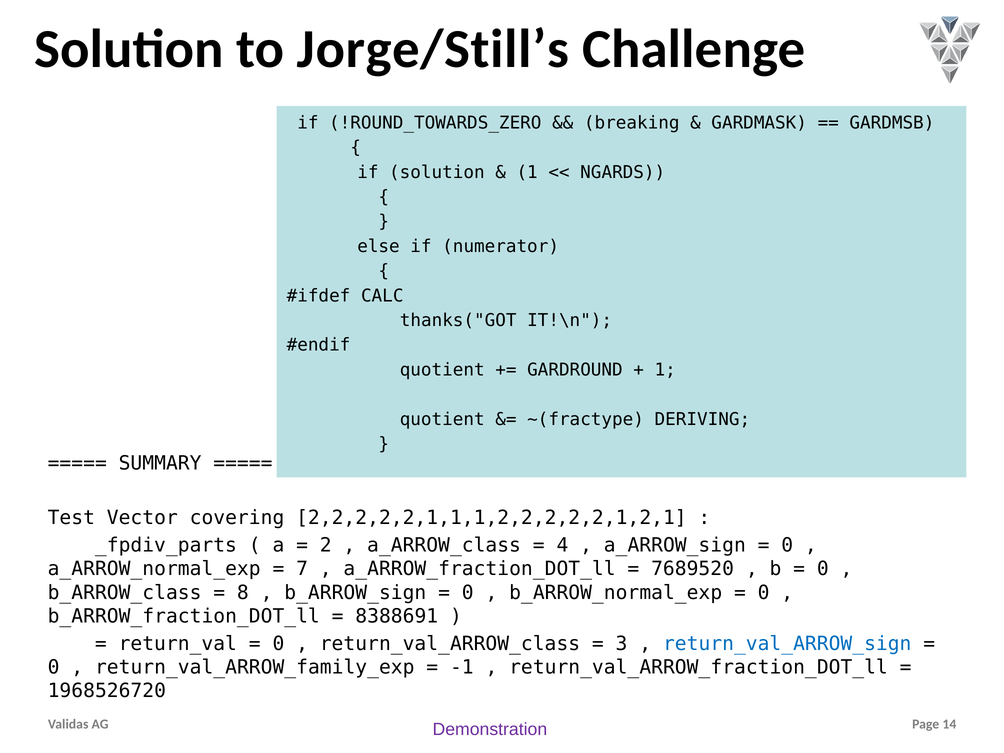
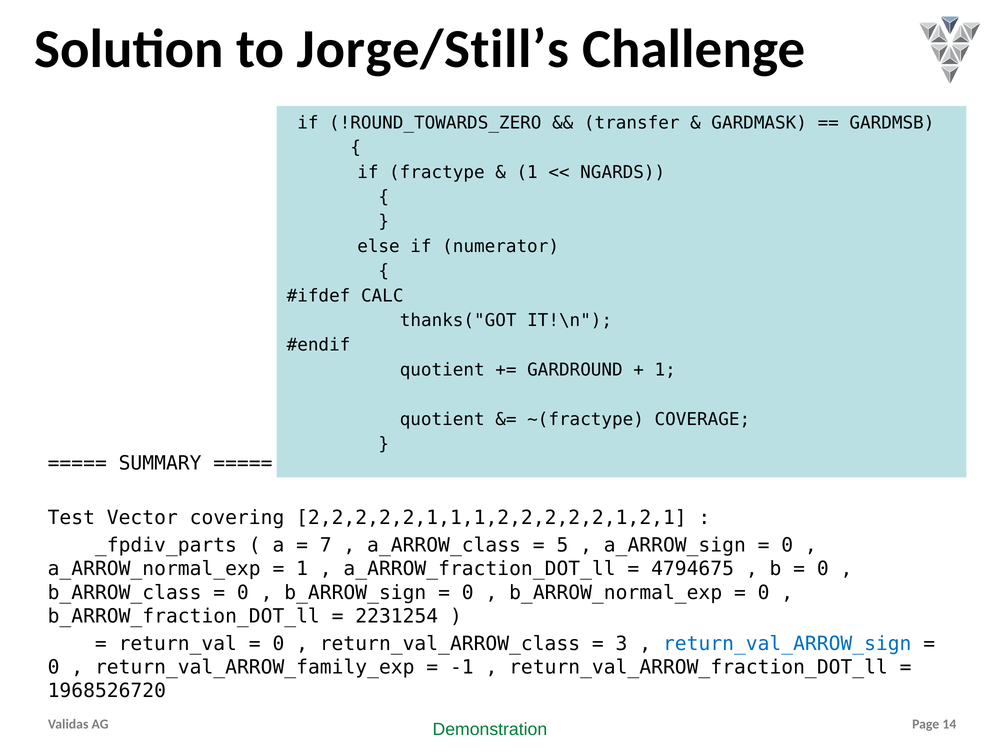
breaking: breaking -> transfer (632, 123)
if solution: solution -> fractype (437, 172)
DERIVING: DERIVING -> COVERAGE (702, 419)
2: 2 -> 7 (326, 545)
4: 4 -> 5 (562, 545)
7: 7 -> 1 (302, 569)
7689520: 7689520 -> 4794675 (693, 569)
8: 8 -> 0 (243, 593)
8388691: 8388691 -> 2231254 (397, 616)
Demonstration colour: purple -> green (490, 729)
